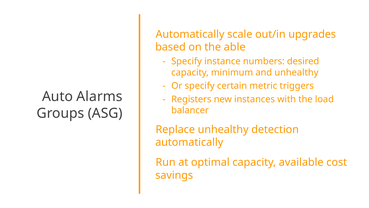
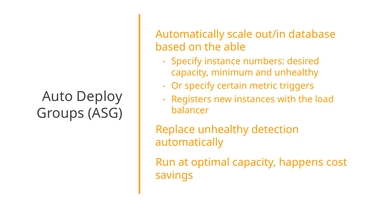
upgrades: upgrades -> database (312, 34)
Alarms: Alarms -> Deploy (100, 96)
available: available -> happens (301, 162)
